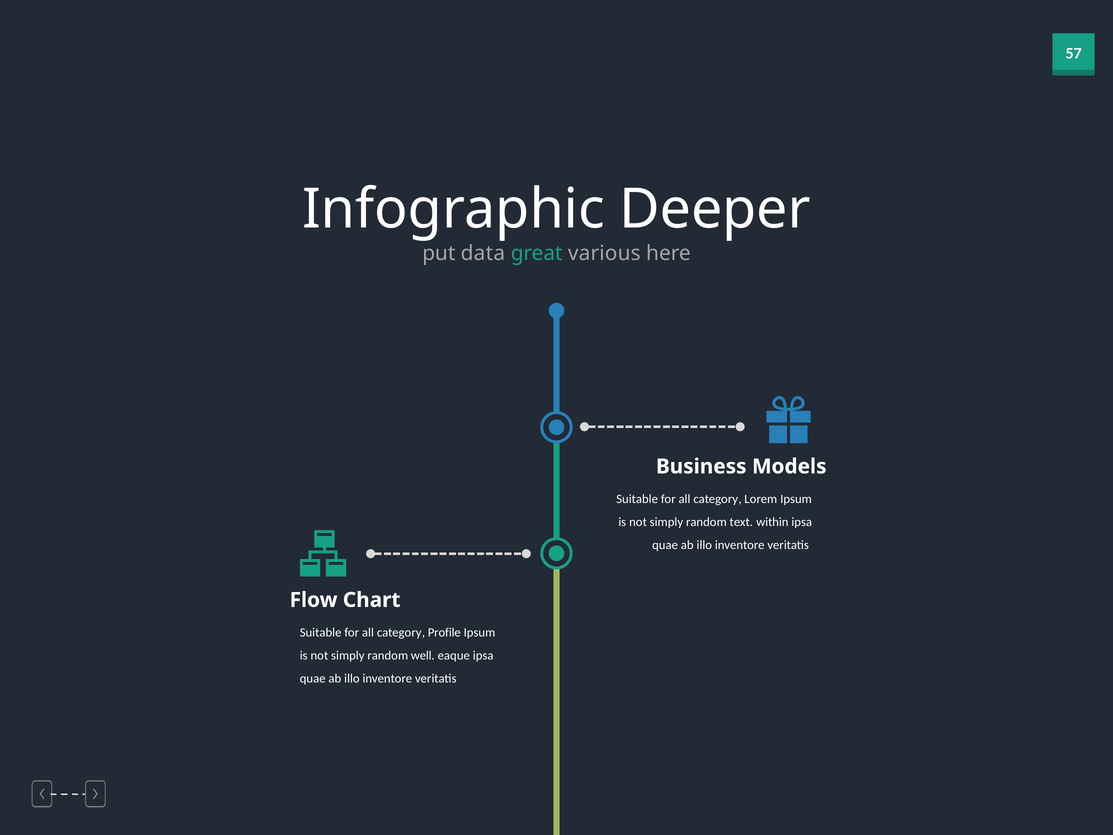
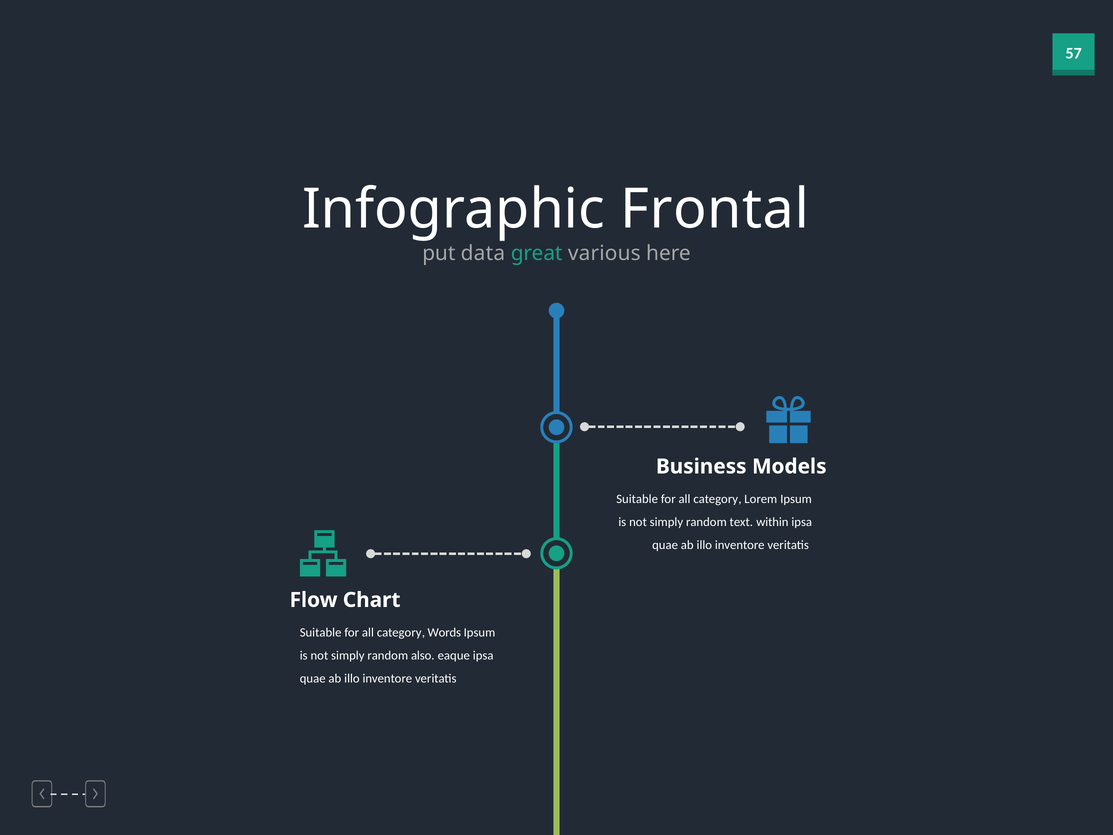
Deeper: Deeper -> Frontal (715, 209)
Profile: Profile -> Words (444, 633)
well: well -> also (423, 655)
